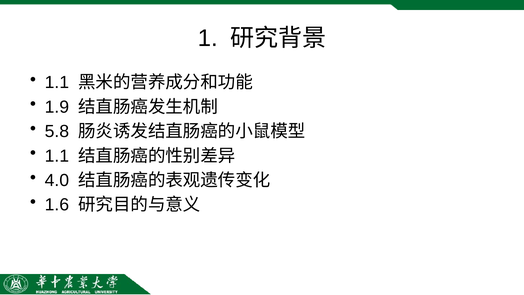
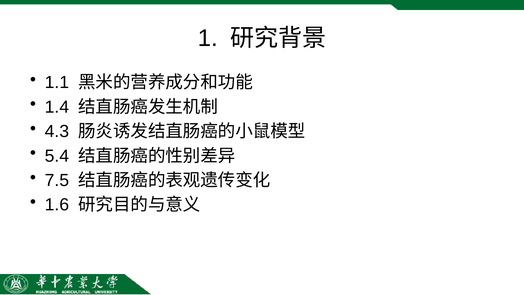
1.9: 1.9 -> 1.4 (57, 107)
5.8: 5.8 -> 4.3 (57, 131)
1.1: 1.1 -> 5.4 (57, 156)
4.0: 4.0 -> 7.5 (57, 180)
